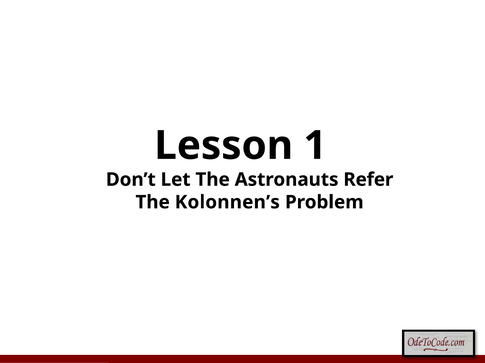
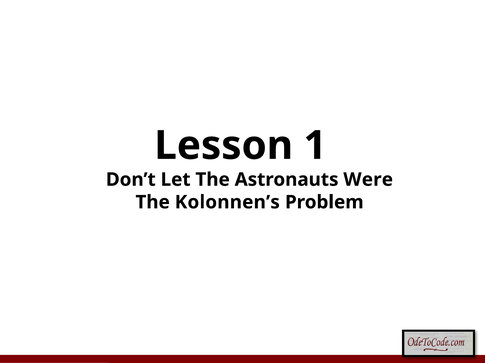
Refer: Refer -> Were (368, 180)
